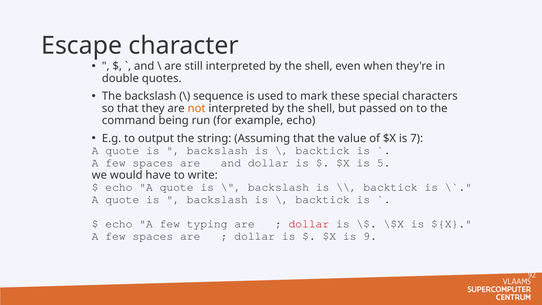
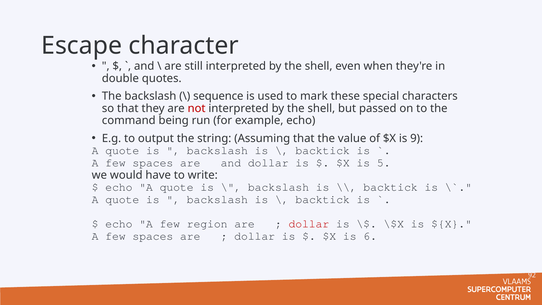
not colour: orange -> red (197, 108)
7: 7 -> 9 (417, 138)
typing: typing -> region (207, 224)
9: 9 -> 6 (370, 236)
